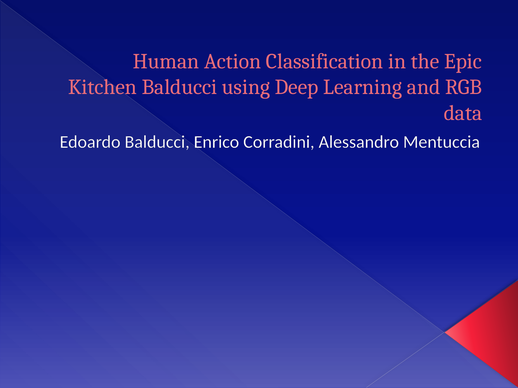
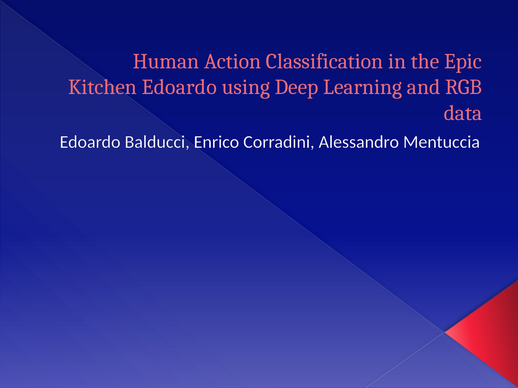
Kitchen Balducci: Balducci -> Edoardo (179, 87)
